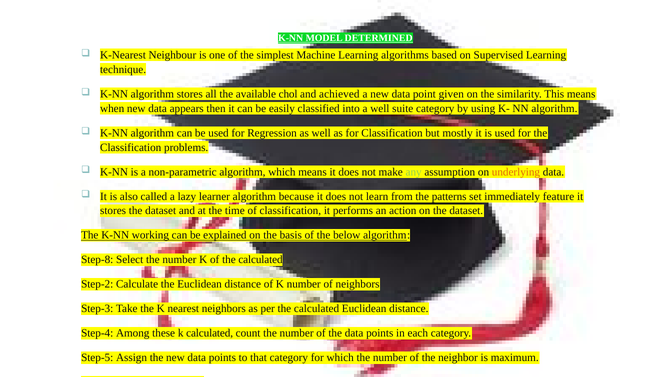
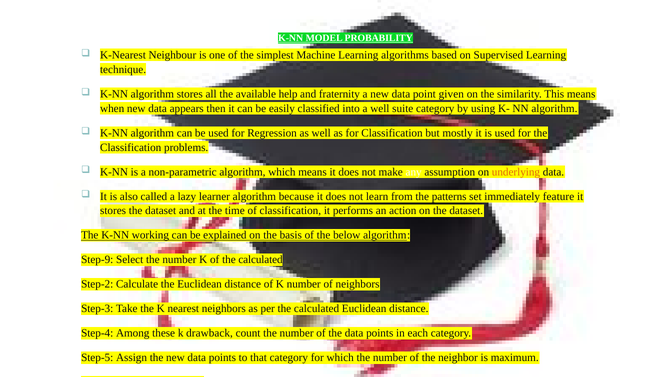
DETERMINED: DETERMINED -> PROBABILITY (379, 38)
chol: chol -> help (288, 94)
achieved: achieved -> fraternity (339, 94)
any colour: light green -> white (414, 172)
Step-8: Step-8 -> Step-9 (97, 260)
k calculated: calculated -> drawback (210, 334)
